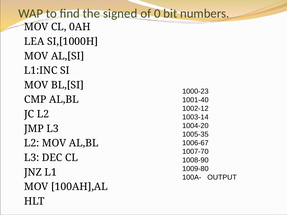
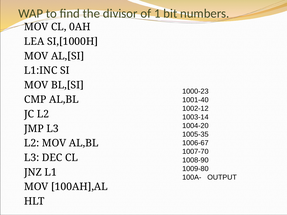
signed: signed -> divisor (120, 14)
0: 0 -> 1 (157, 14)
